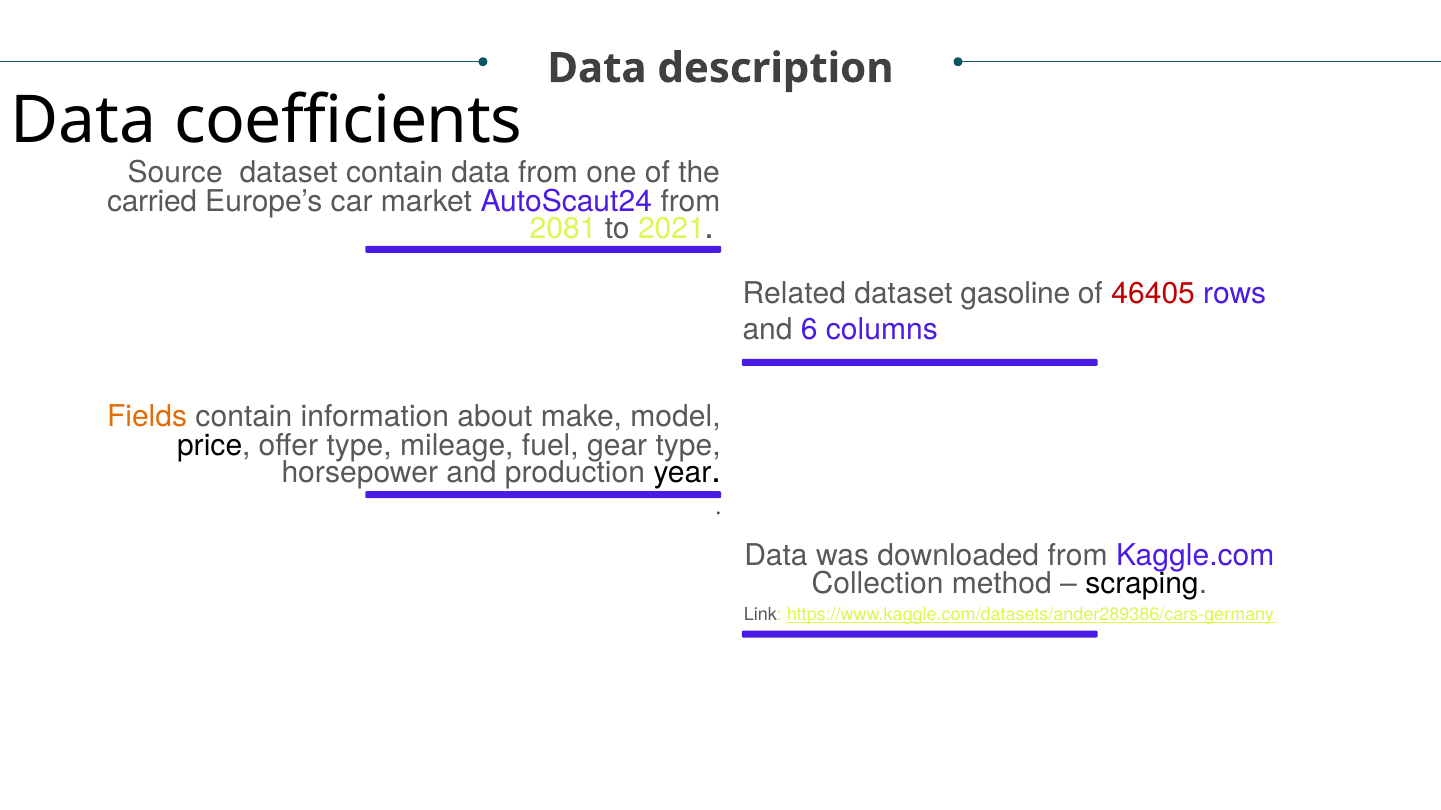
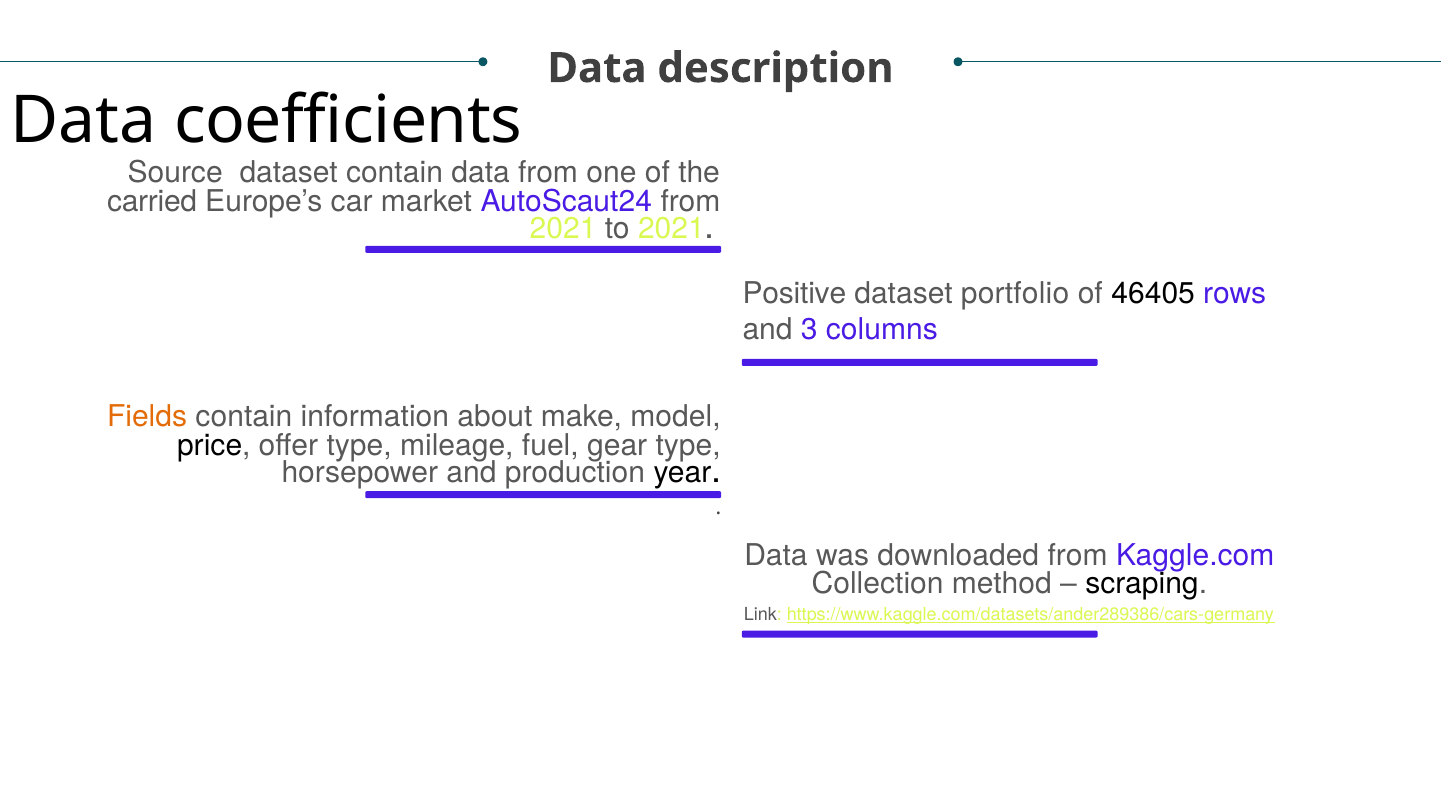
2081: 2081 -> 2021 (563, 229)
Related: Related -> Positive (794, 294)
gasoline: gasoline -> portfolio (1015, 294)
46405 colour: red -> black (1153, 294)
6: 6 -> 3 (809, 330)
